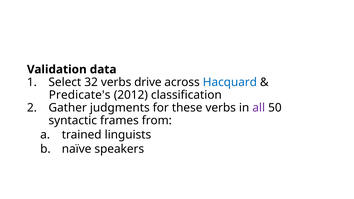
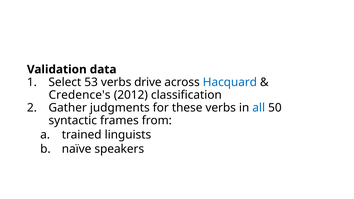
32: 32 -> 53 (91, 82)
Predicate's: Predicate's -> Credence's (80, 95)
all colour: purple -> blue (259, 108)
